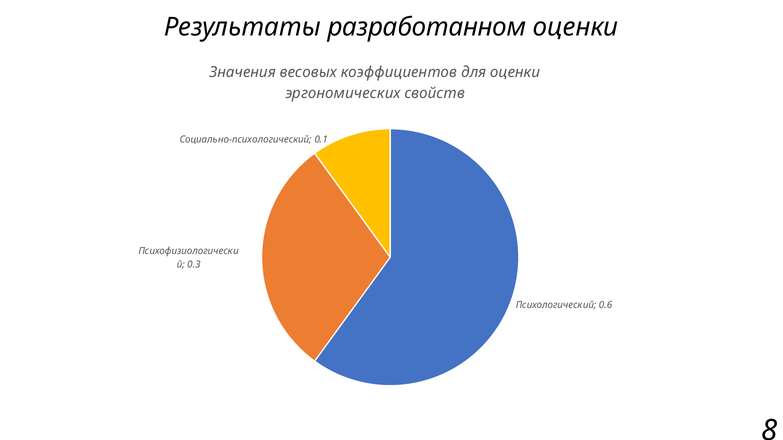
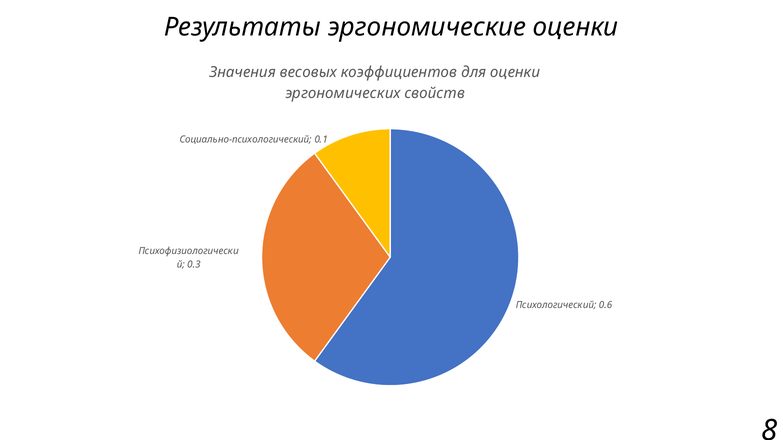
разработанном: разработанном -> эргономические (427, 27)
